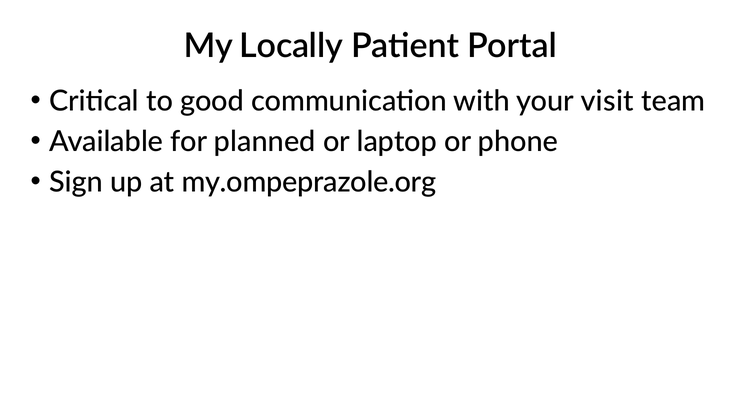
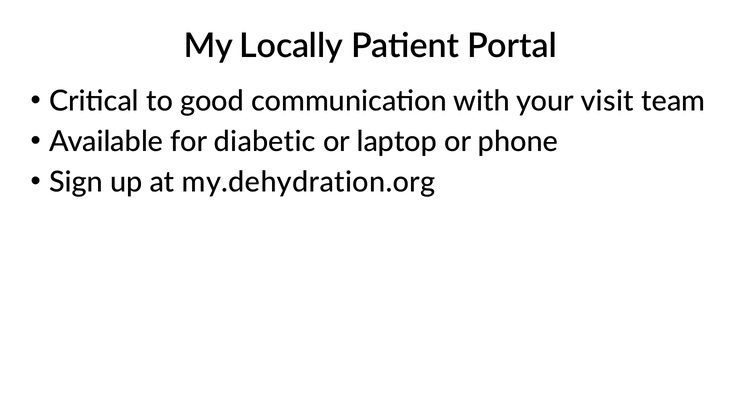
planned: planned -> diabetic (265, 142)
my.ompeprazole.org: my.ompeprazole.org -> my.dehydration.org (309, 182)
